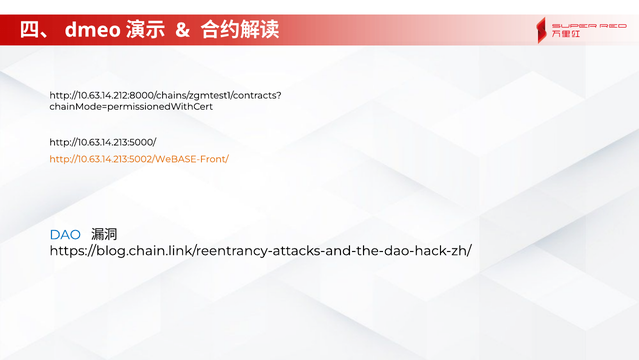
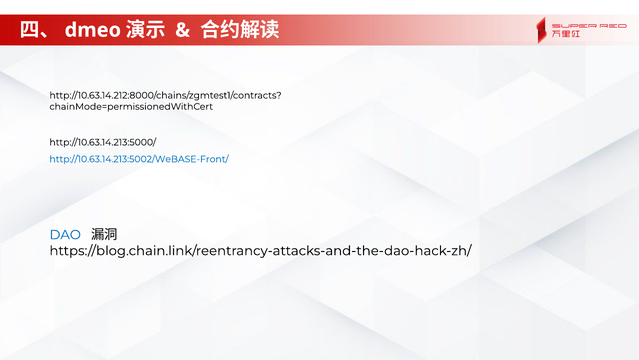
http://10.63.14.213:5002/WeBASE-Front/ colour: orange -> blue (139, 159)
